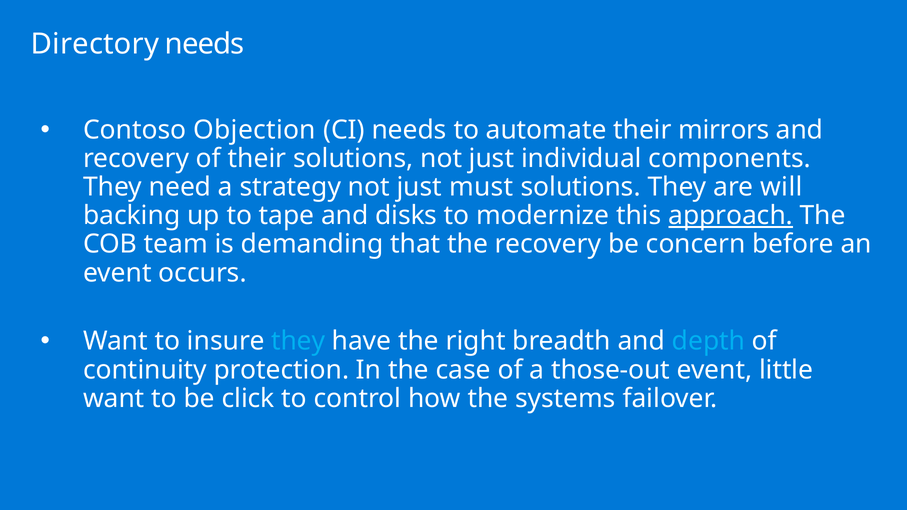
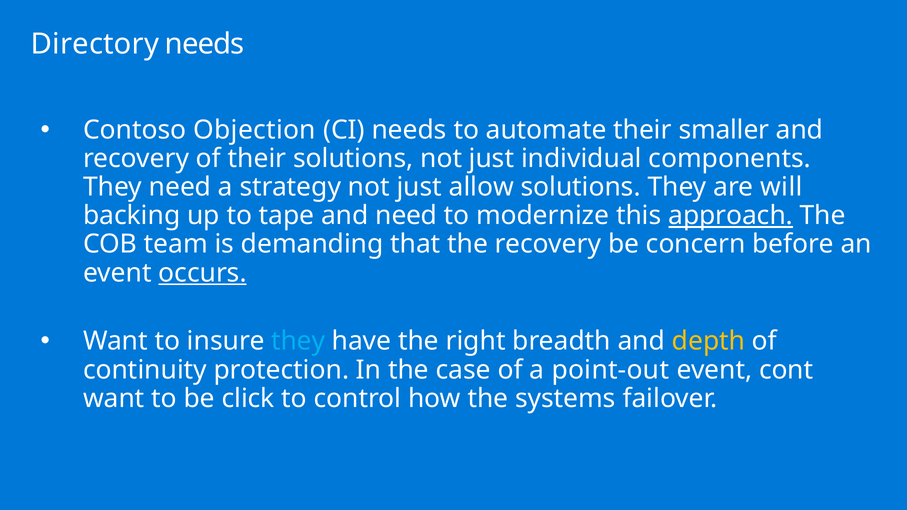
mirrors: mirrors -> smaller (724, 130)
must: must -> allow (481, 187)
and disks: disks -> need (406, 216)
occurs underline: none -> present (203, 273)
depth colour: light blue -> yellow (709, 341)
those-out: those-out -> point-out (610, 370)
little: little -> cont (786, 370)
